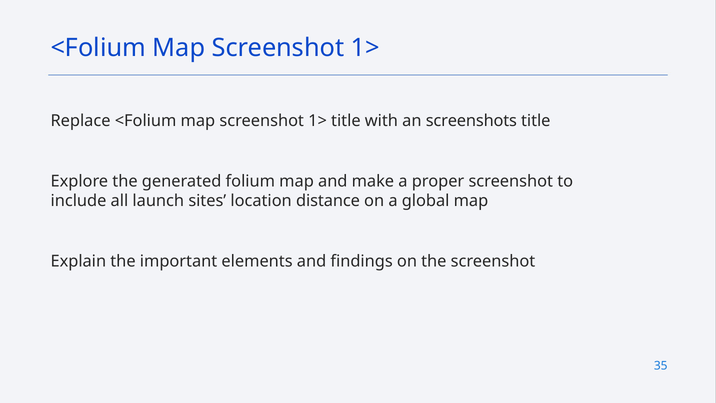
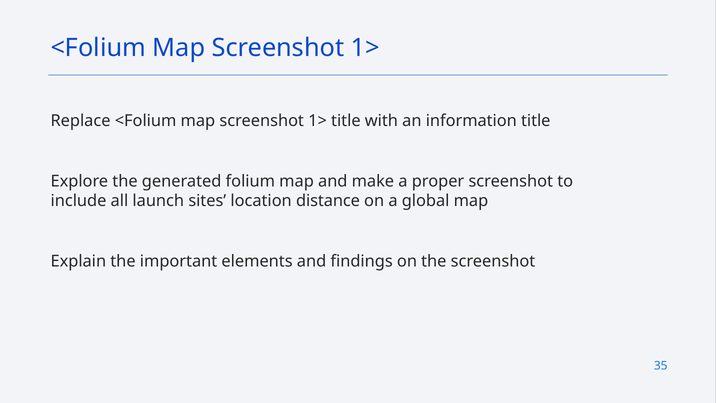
screenshots: screenshots -> information (471, 121)
